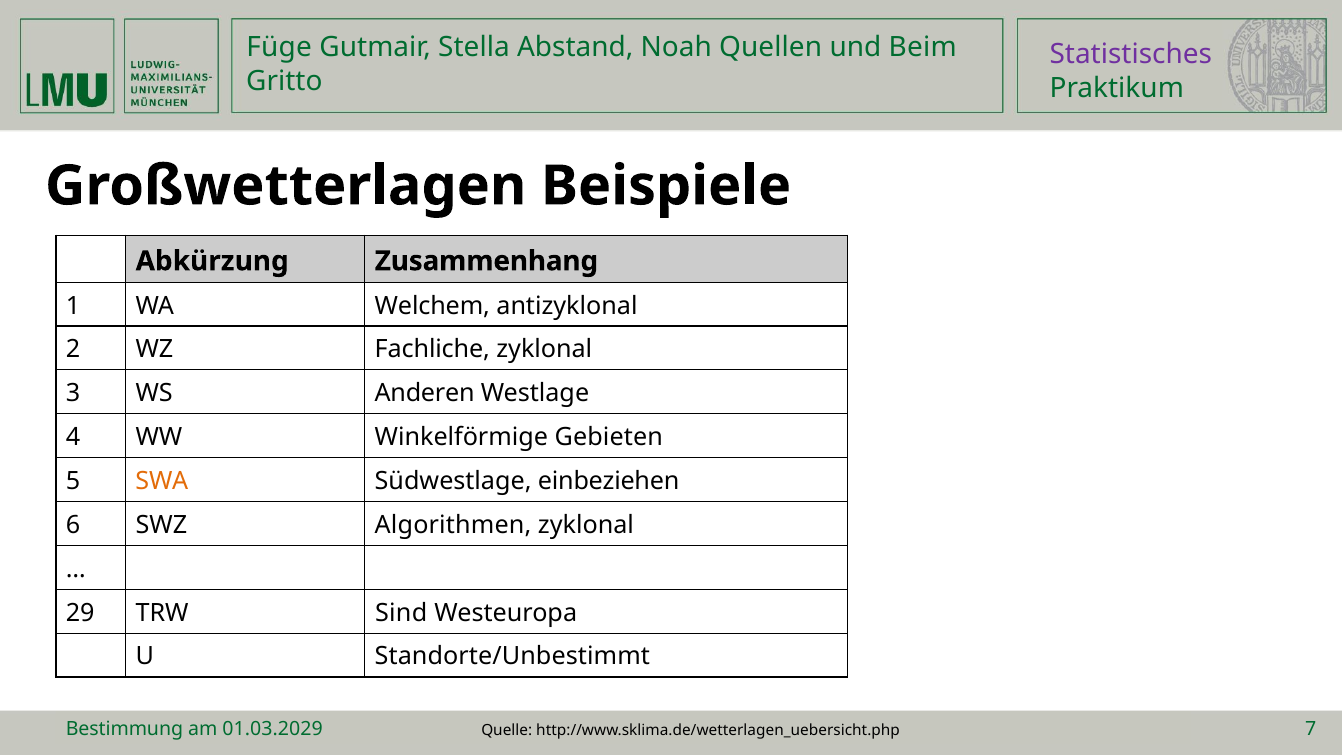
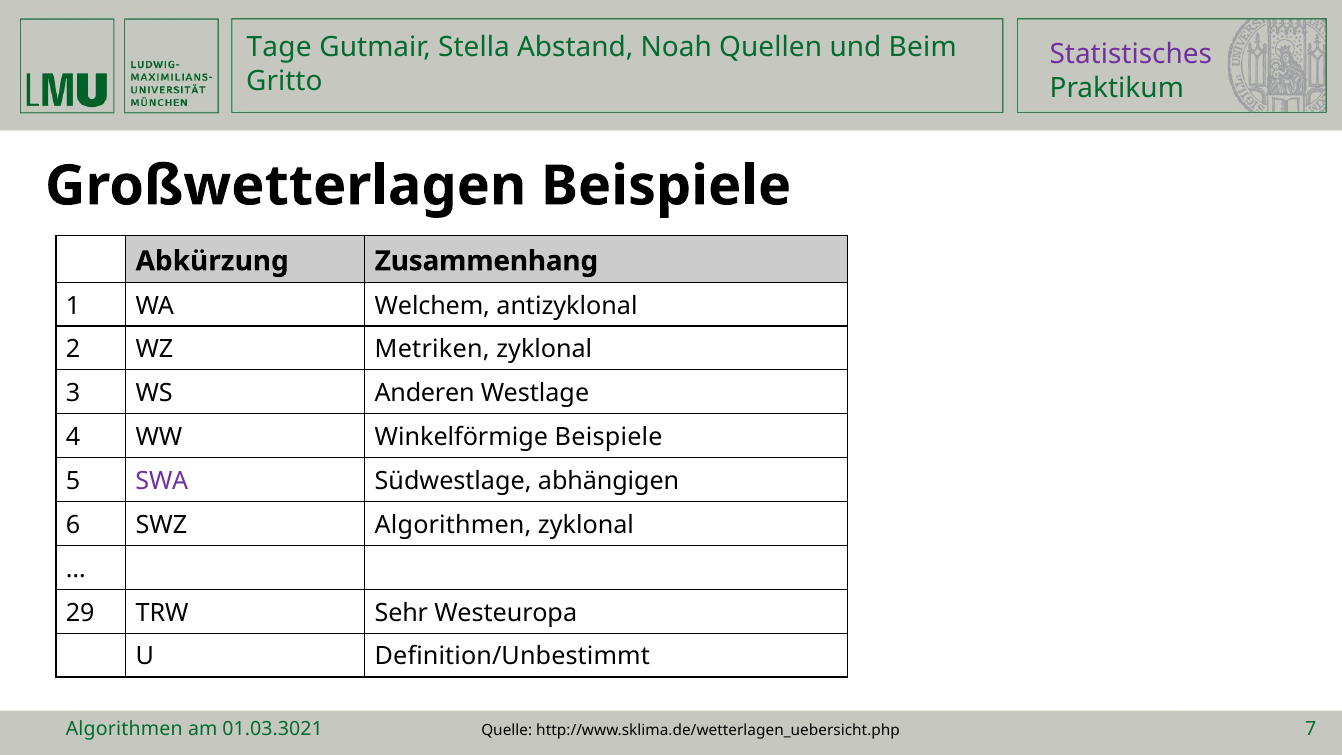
Füge: Füge -> Tage (279, 47)
Fachliche: Fachliche -> Metriken (432, 350)
Winkelförmige Gebieten: Gebieten -> Beispiele (609, 437)
SWA colour: orange -> purple (162, 481)
einbeziehen: einbeziehen -> abhängigen (609, 481)
Sind: Sind -> Sehr (401, 613)
Standorte/Unbestimmt: Standorte/Unbestimmt -> Definition/Unbestimmt (512, 657)
Bestimmung: Bestimmung -> Algorithmen (124, 729)
01.03.2029: 01.03.2029 -> 01.03.3021 (273, 729)
